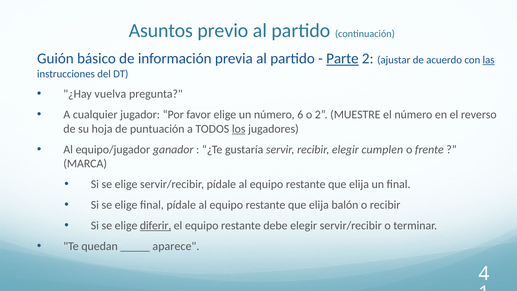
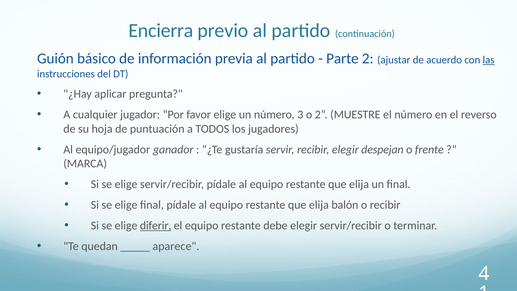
Asuntos: Asuntos -> Encierra (161, 30)
Parte underline: present -> none (342, 59)
vuelva: vuelva -> aplicar (110, 94)
6: 6 -> 3 (300, 115)
los underline: present -> none (239, 129)
cumplen: cumplen -> despejan (382, 149)
